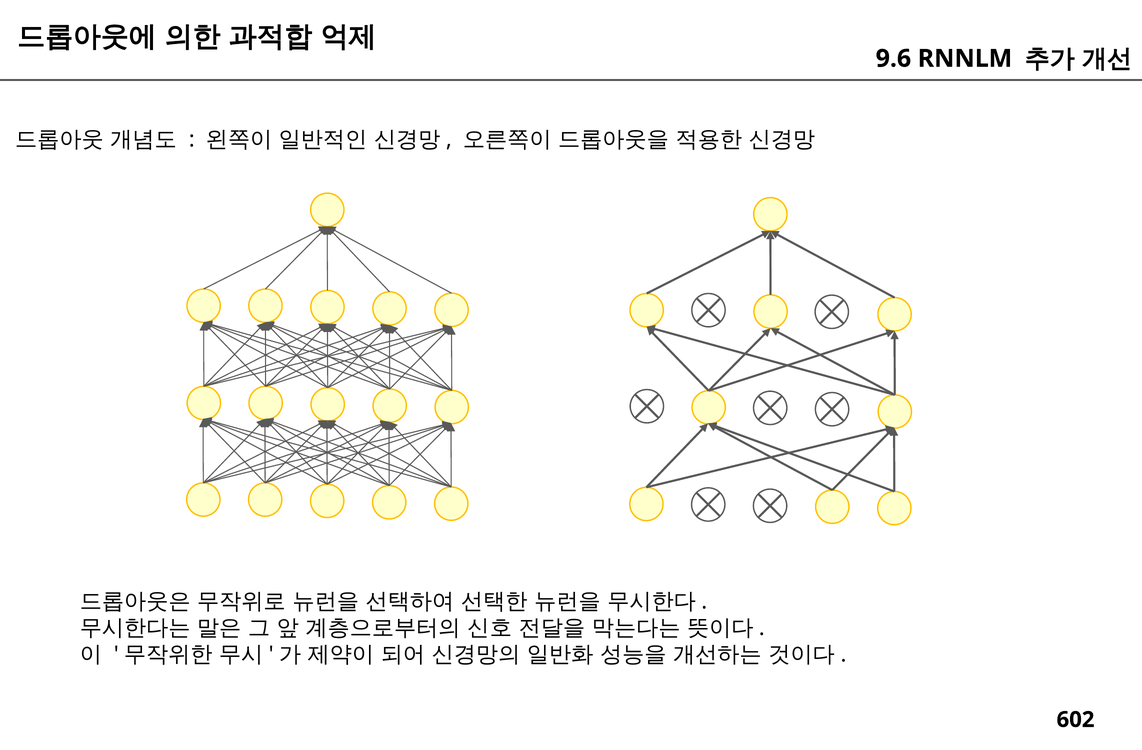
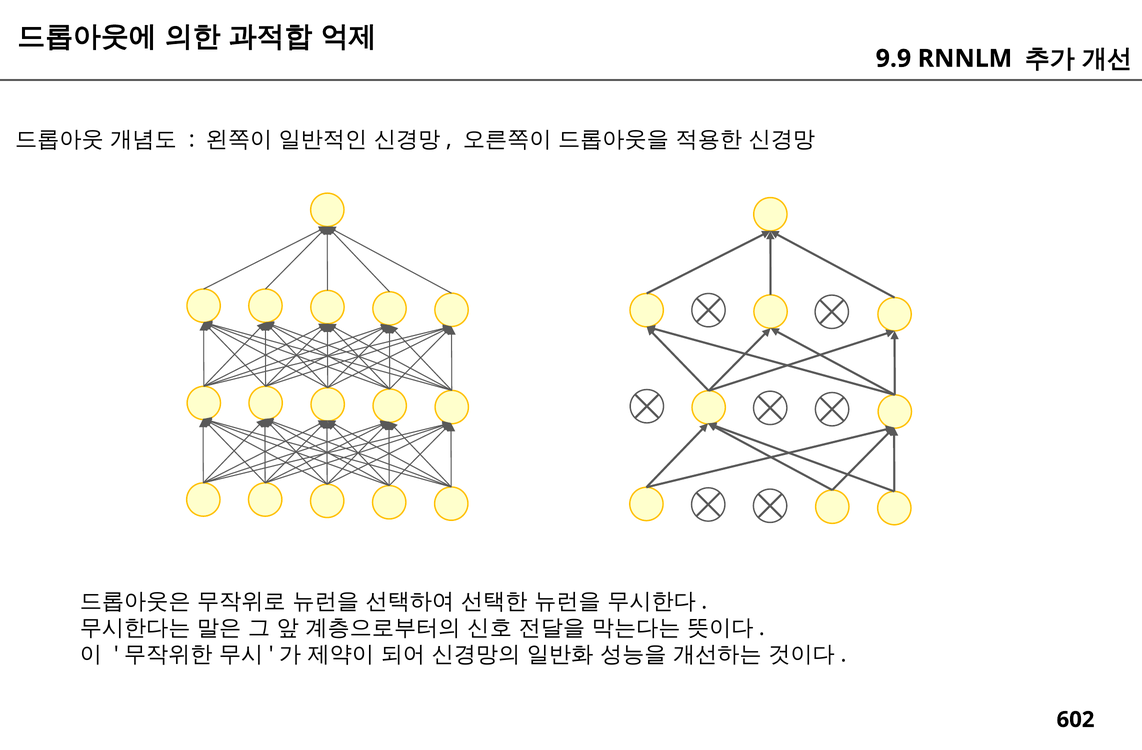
9.6: 9.6 -> 9.9 (893, 59)
